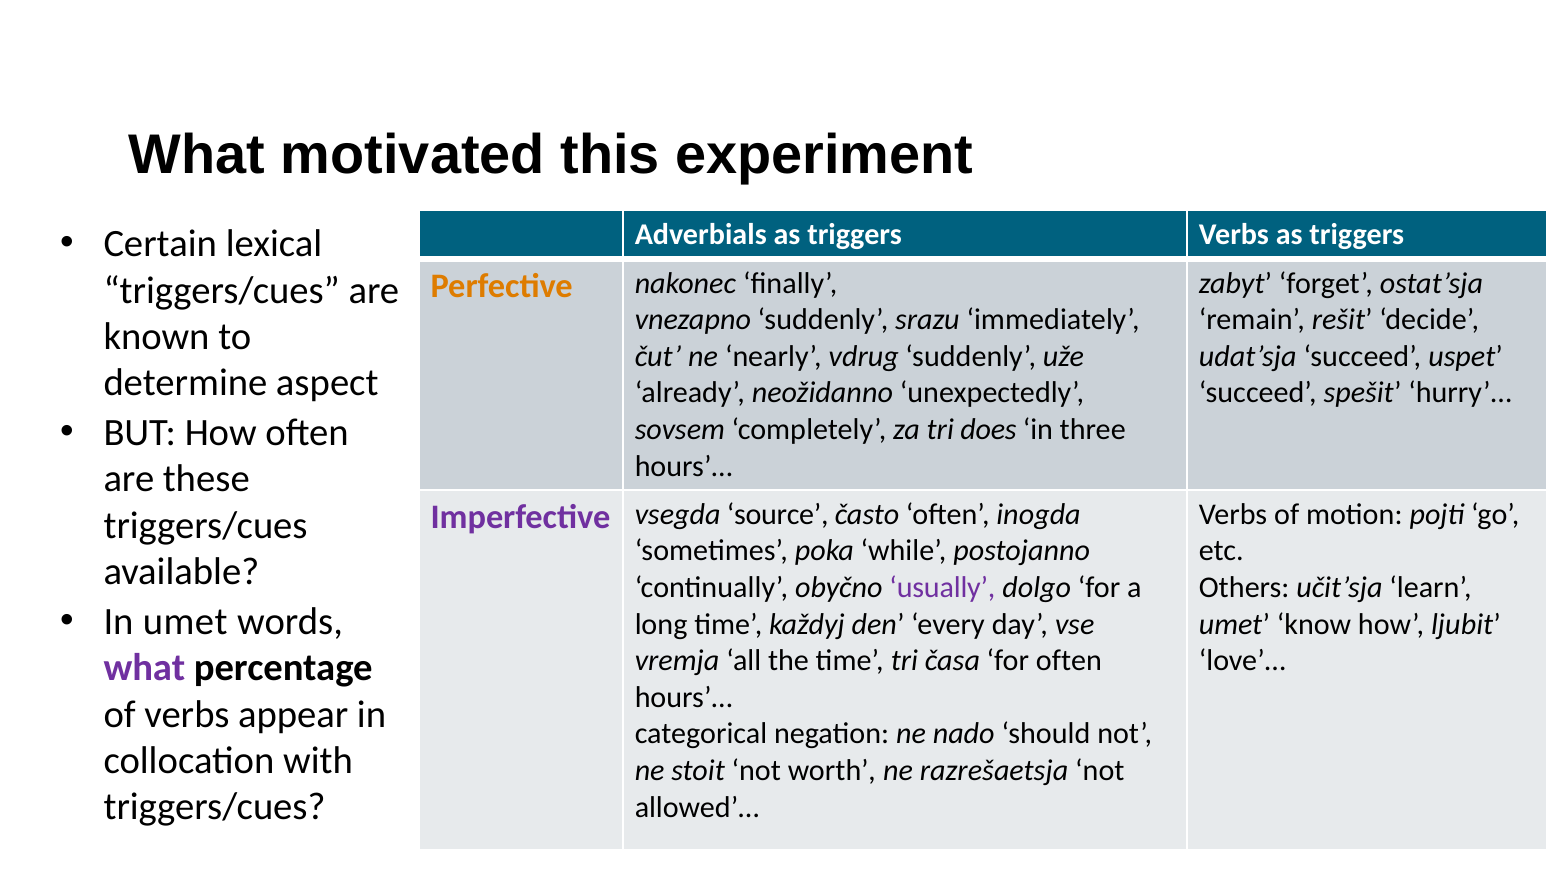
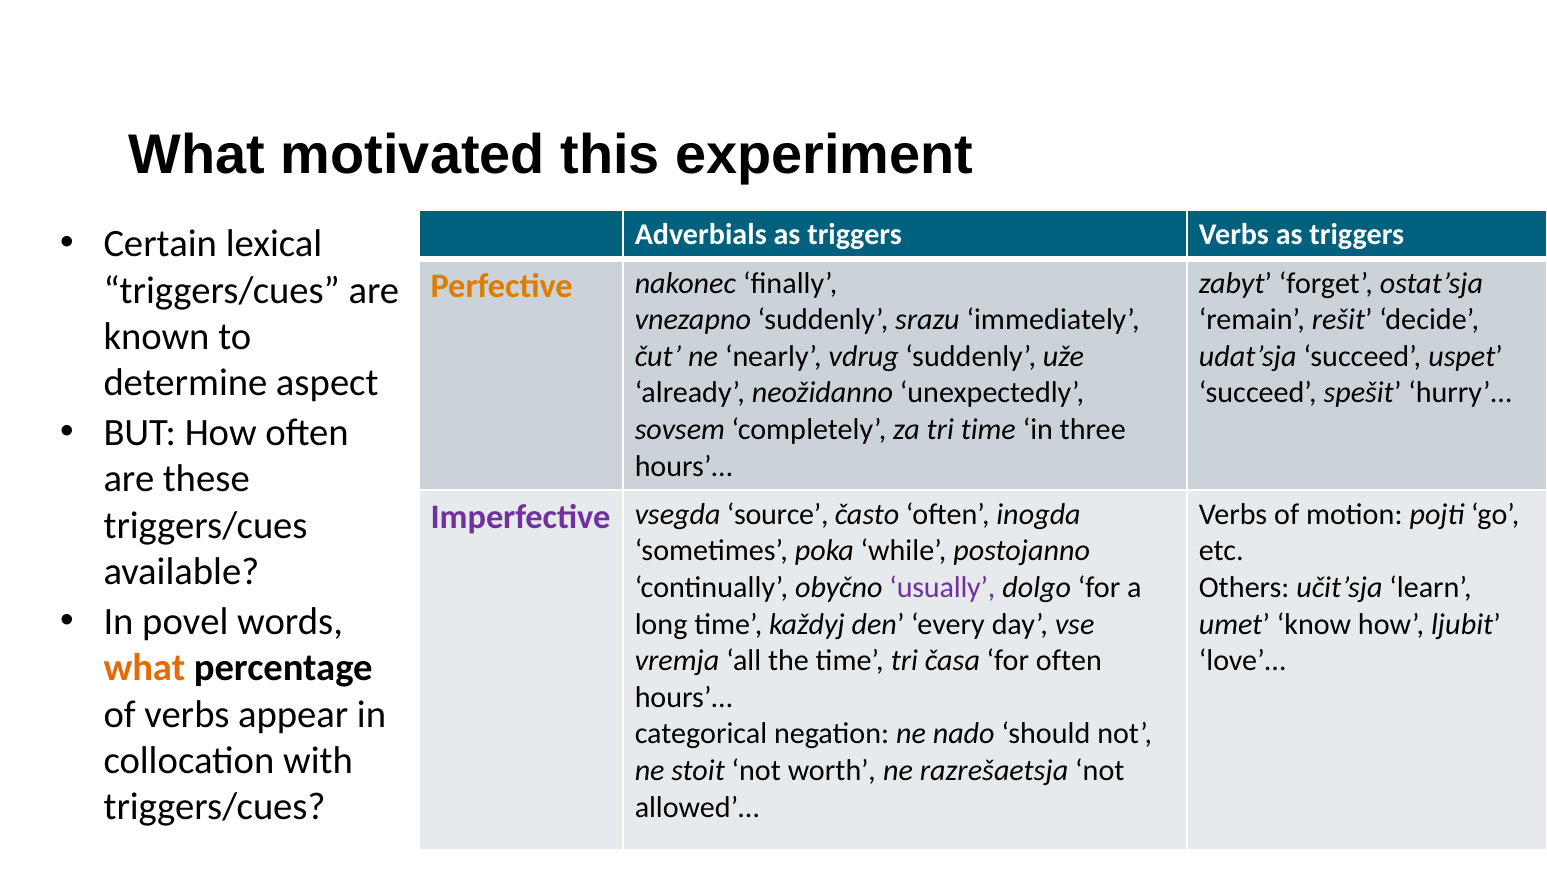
tri does: does -> time (988, 430)
In umet: umet -> povel (185, 622)
what colour: purple -> orange (144, 668)
